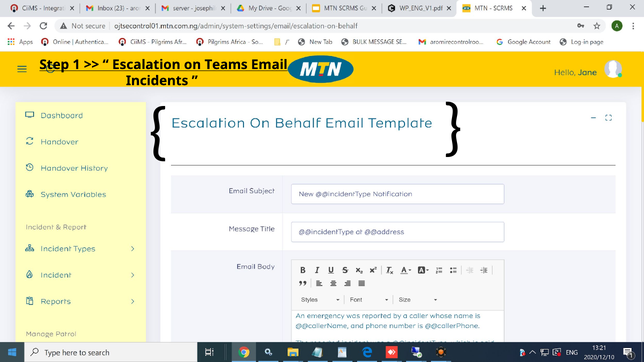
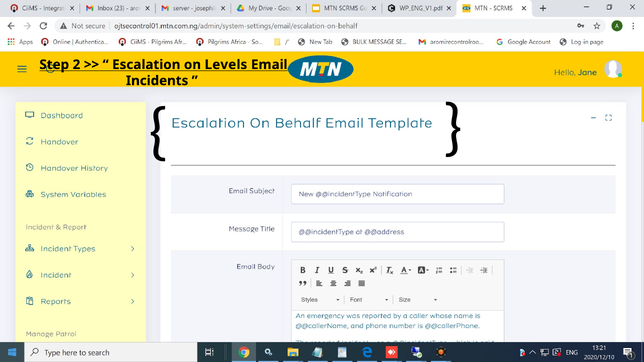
1: 1 -> 2 (76, 65)
Teams: Teams -> Levels (226, 65)
